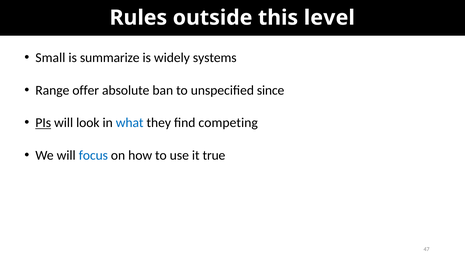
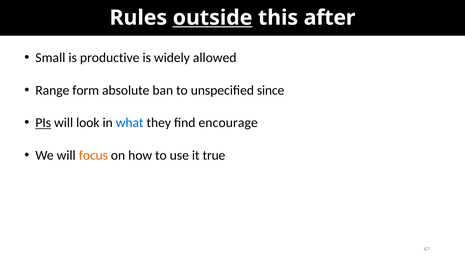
outside underline: none -> present (213, 18)
level: level -> after (330, 18)
summarize: summarize -> productive (110, 58)
systems: systems -> allowed (215, 58)
offer: offer -> form (86, 90)
competing: competing -> encourage (228, 123)
focus colour: blue -> orange (93, 156)
